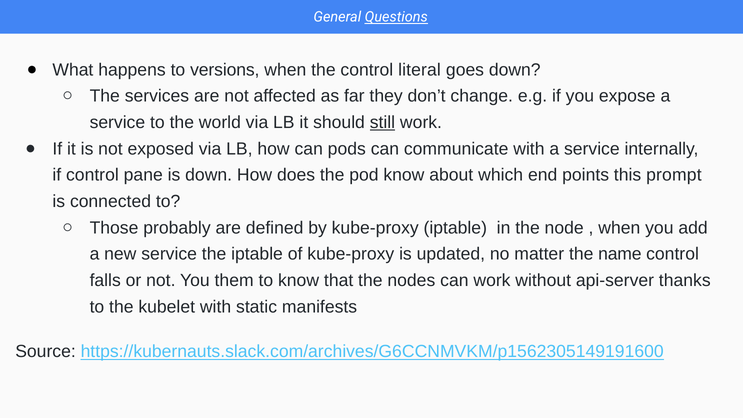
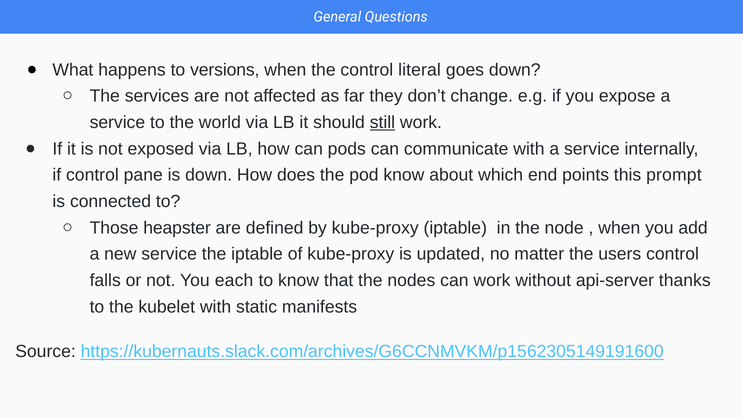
Questions underline: present -> none (396, 17)
probably: probably -> heapster (177, 228)
name: name -> users (620, 254)
them: them -> each (234, 280)
